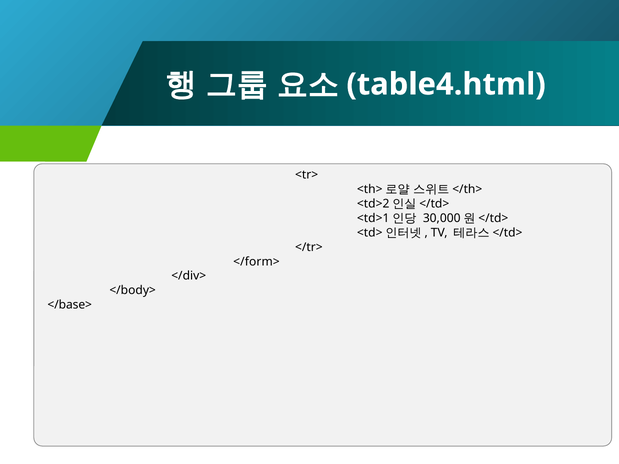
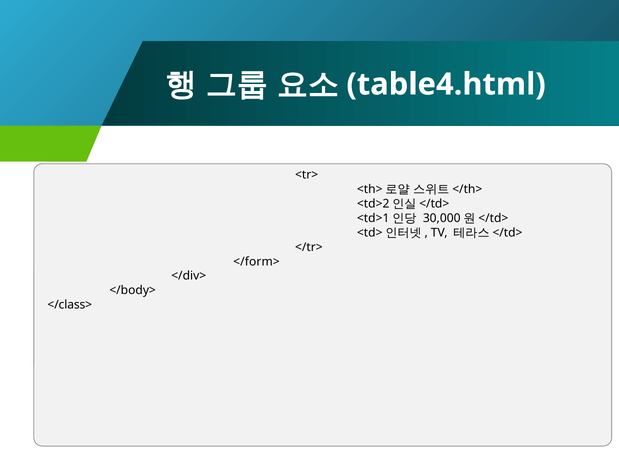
</base>: </base> -> </class> (70, 305)
